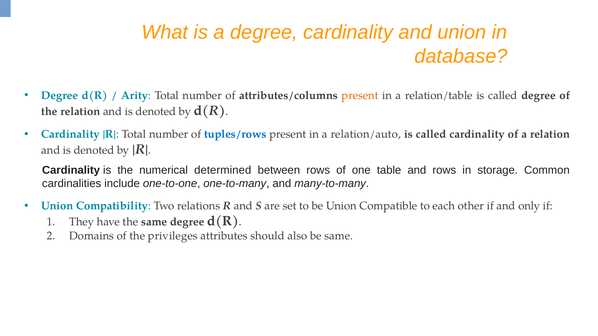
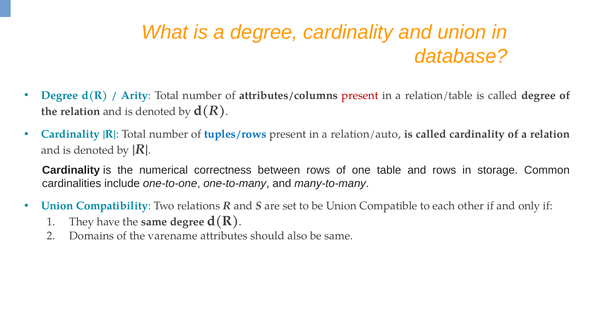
present colour: orange -> red (360, 96)
determined: determined -> correctness (223, 170)
privileges: privileges -> varename (173, 236)
